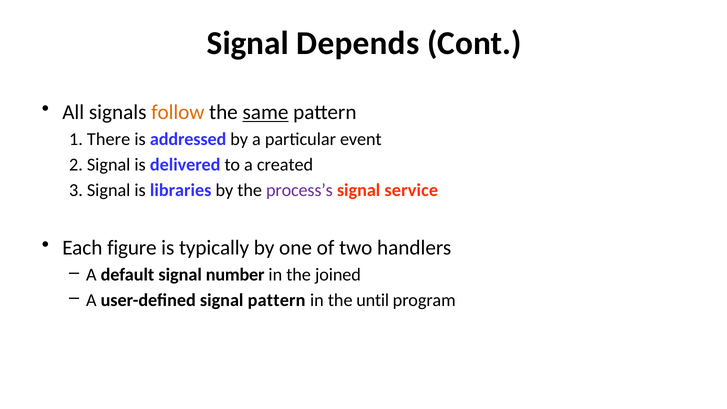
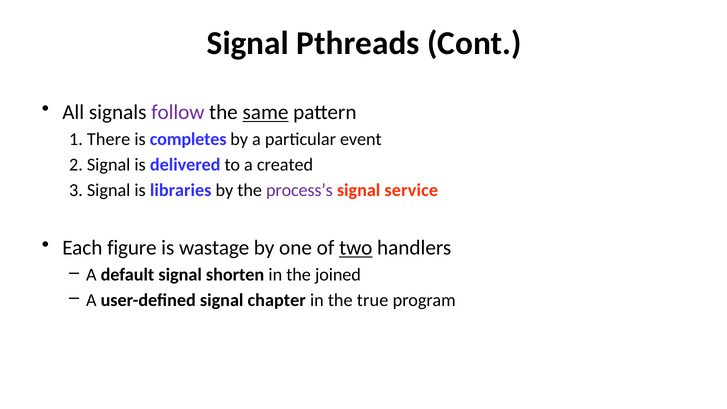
Depends: Depends -> Pthreads (358, 43)
follow colour: orange -> purple (178, 112)
addressed: addressed -> completes (188, 139)
typically: typically -> wastage (214, 248)
two underline: none -> present (356, 248)
number: number -> shorten (235, 275)
signal pattern: pattern -> chapter (277, 300)
until: until -> true (373, 300)
